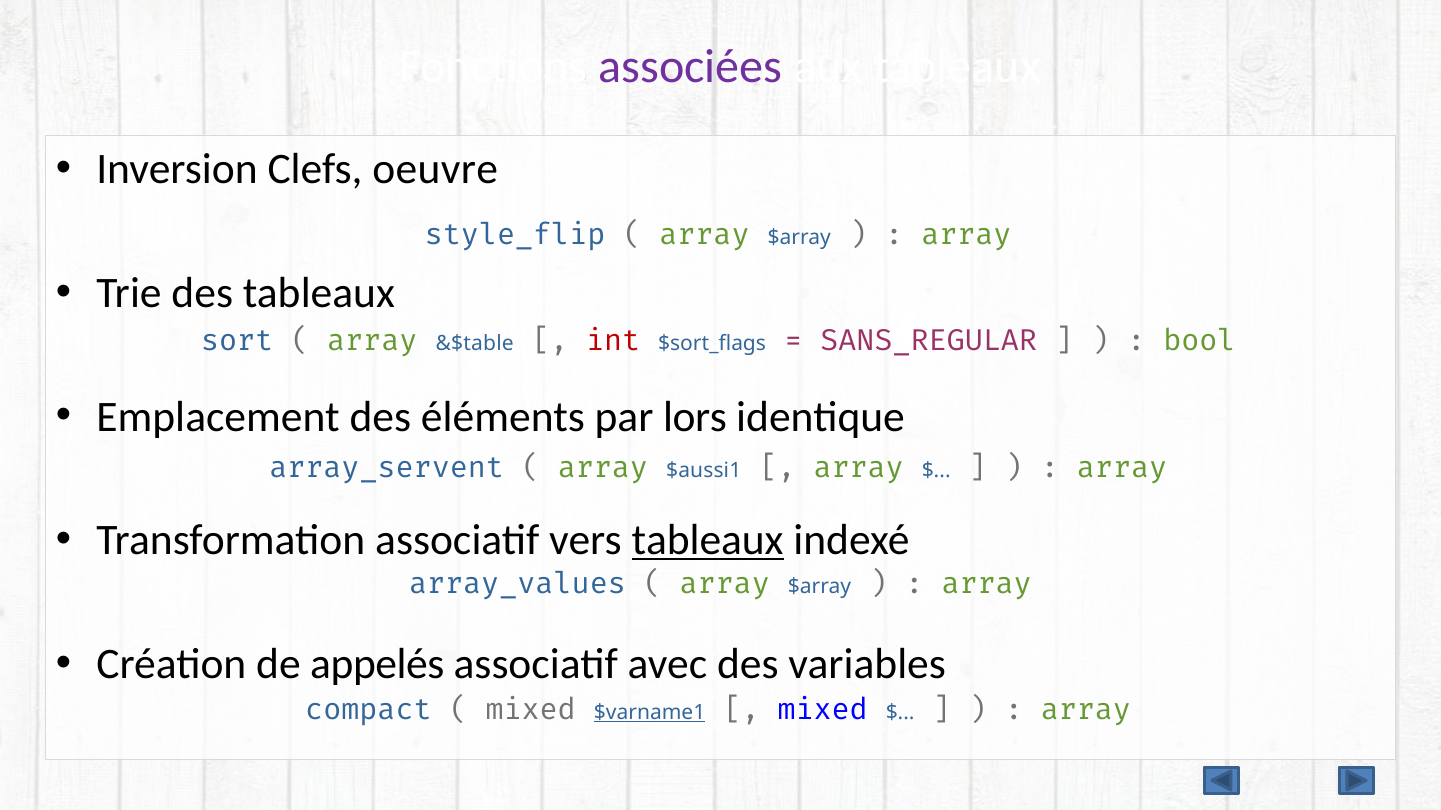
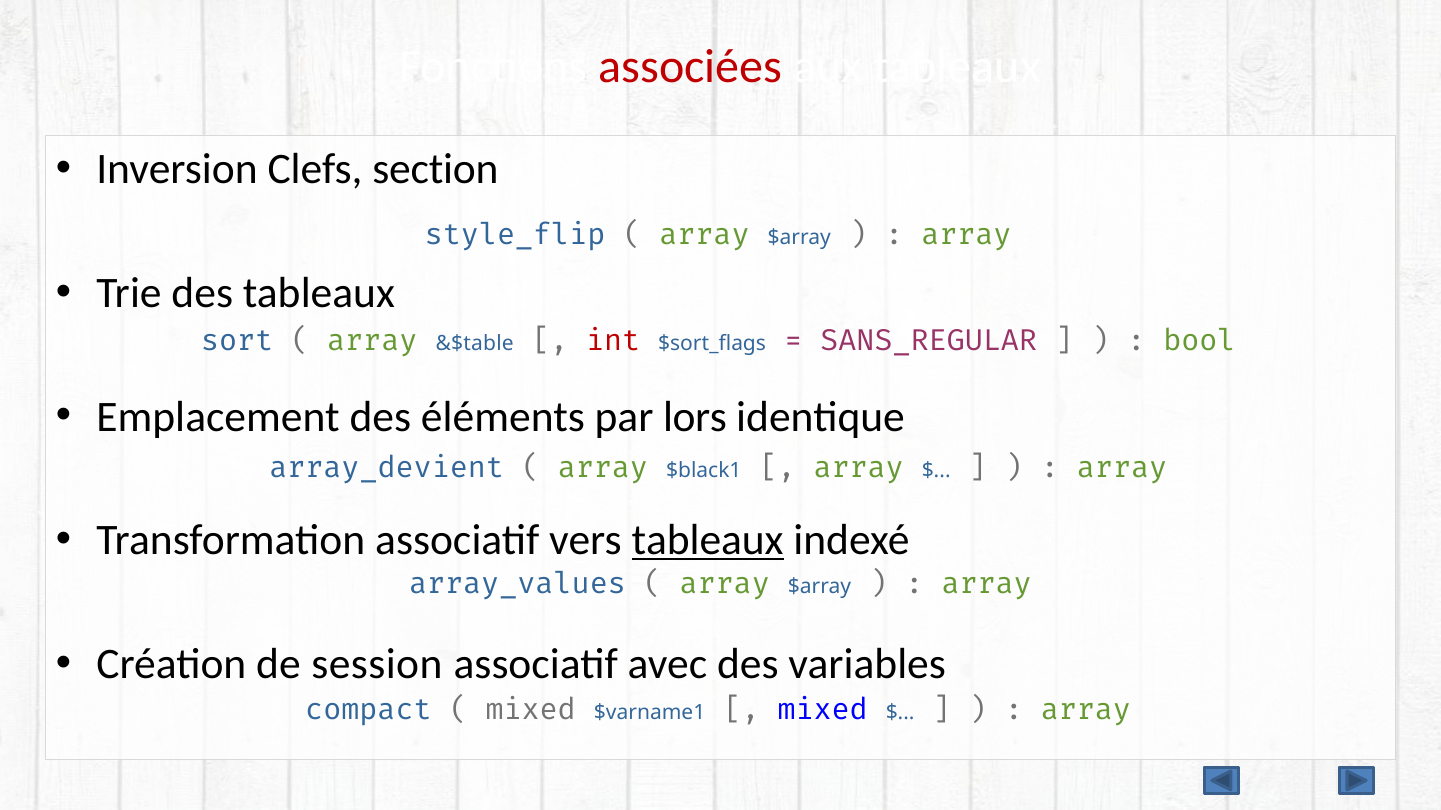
associées colour: purple -> red (690, 67)
oeuvre: oeuvre -> section (435, 170)
array_servent: array_servent -> array_devient (387, 467)
$aussi1: $aussi1 -> $black1 (704, 470)
appelés: appelés -> session (377, 665)
$varname1 underline: present -> none (650, 713)
